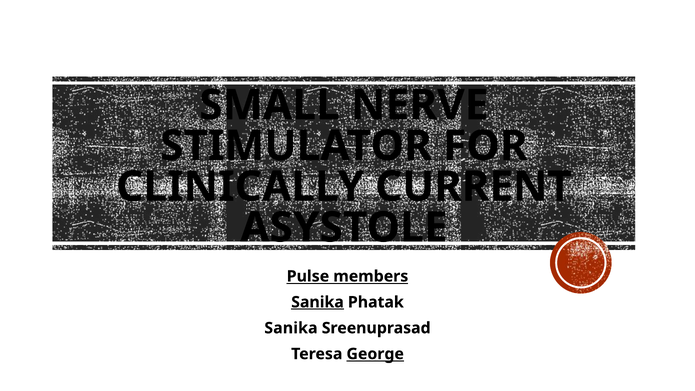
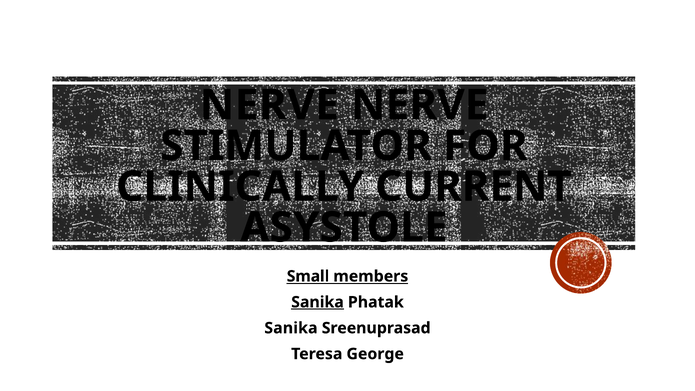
SMALL: SMALL -> NERVE (269, 105)
Pulse: Pulse -> Small (308, 276)
George underline: present -> none (375, 354)
